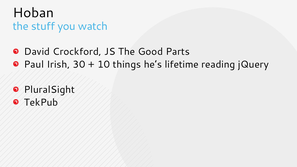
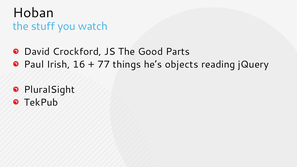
30: 30 -> 16 (79, 64)
10: 10 -> 77 (104, 64)
lifetime: lifetime -> objects (182, 64)
